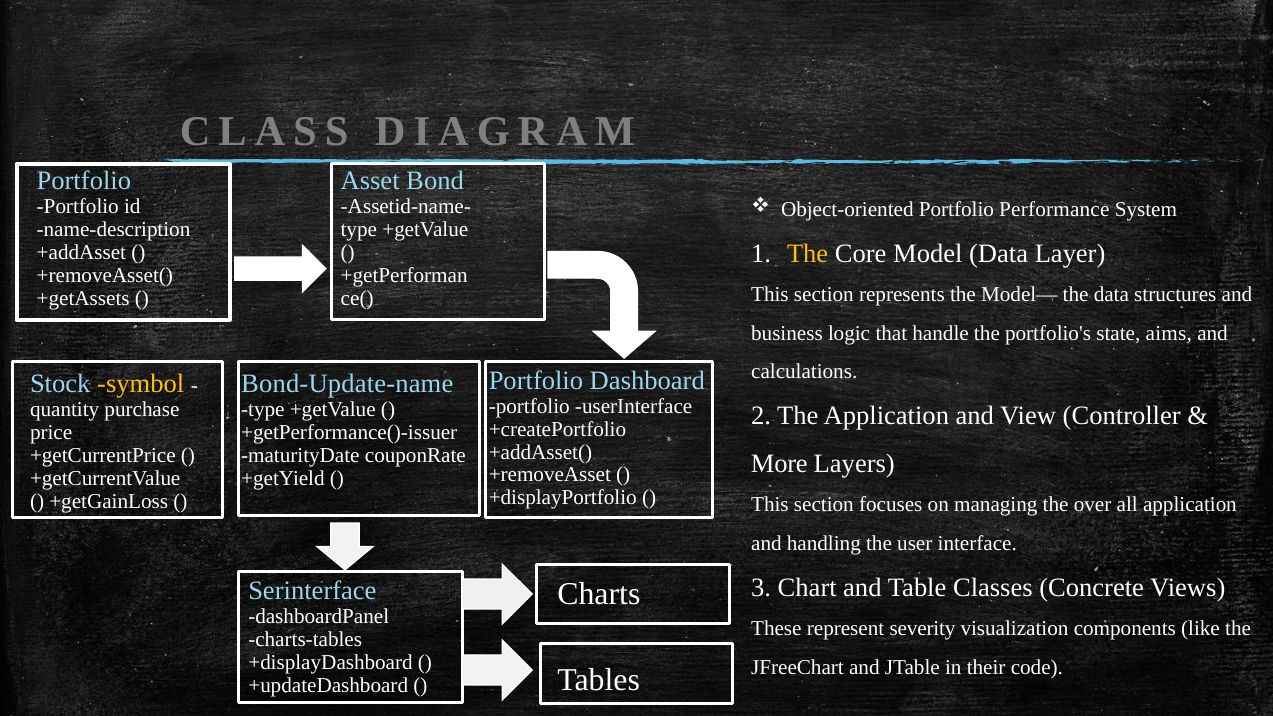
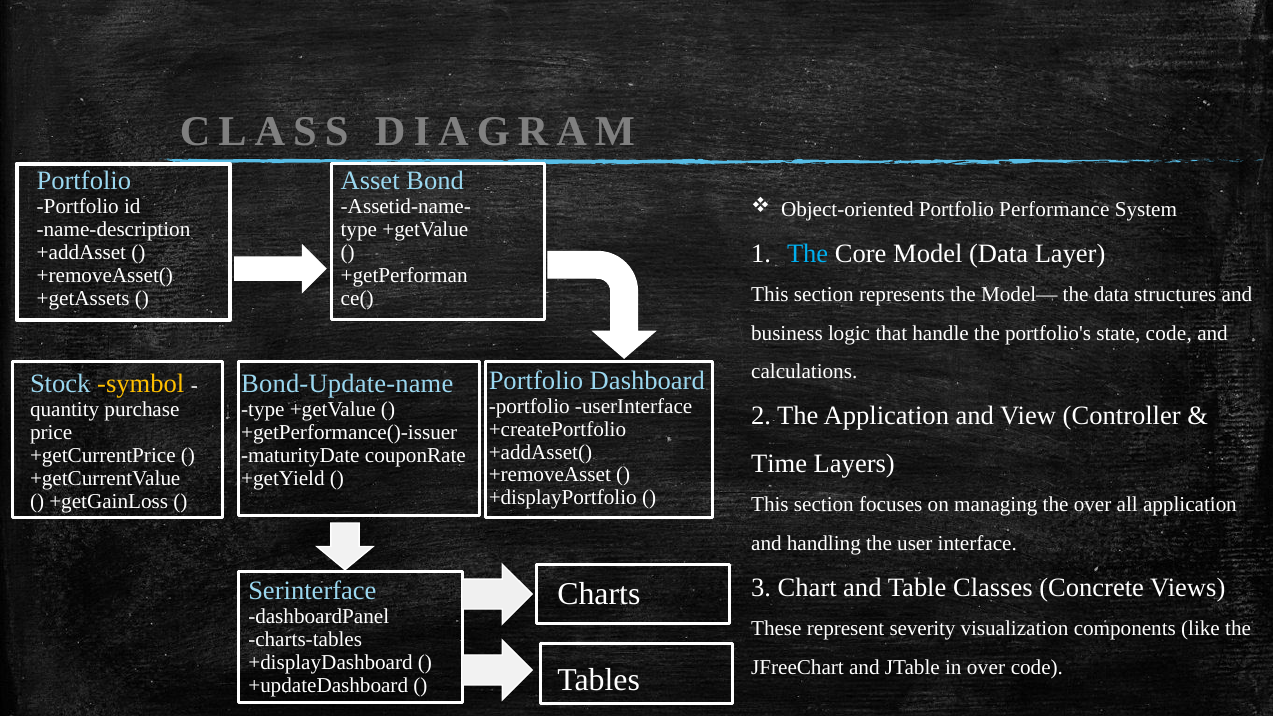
The colour: yellow -> light blue (808, 254)
state aims: aims -> code (1169, 333)
More: More -> Time (779, 464)
in their: their -> over (986, 667)
